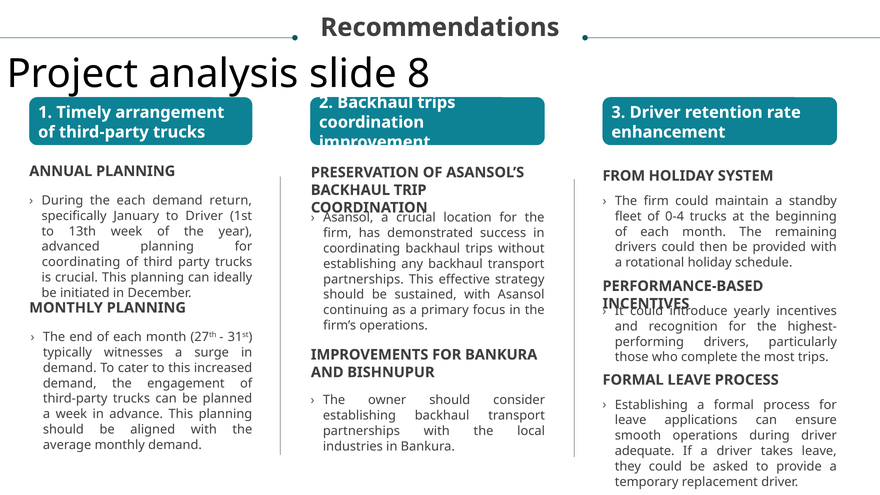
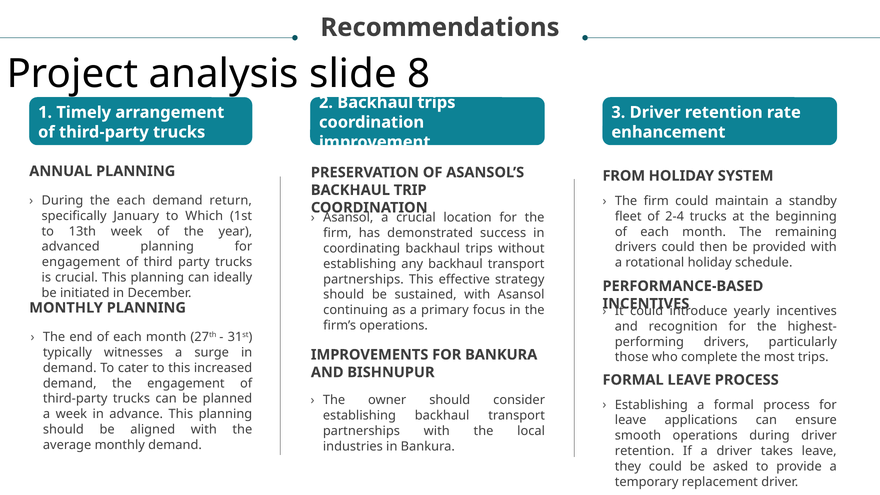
to Driver: Driver -> Which (204, 216)
0-4: 0-4 -> 2-4 (675, 216)
coordinating: coordinating -> engagement (81, 262)
adequate: adequate -> retention (645, 451)
